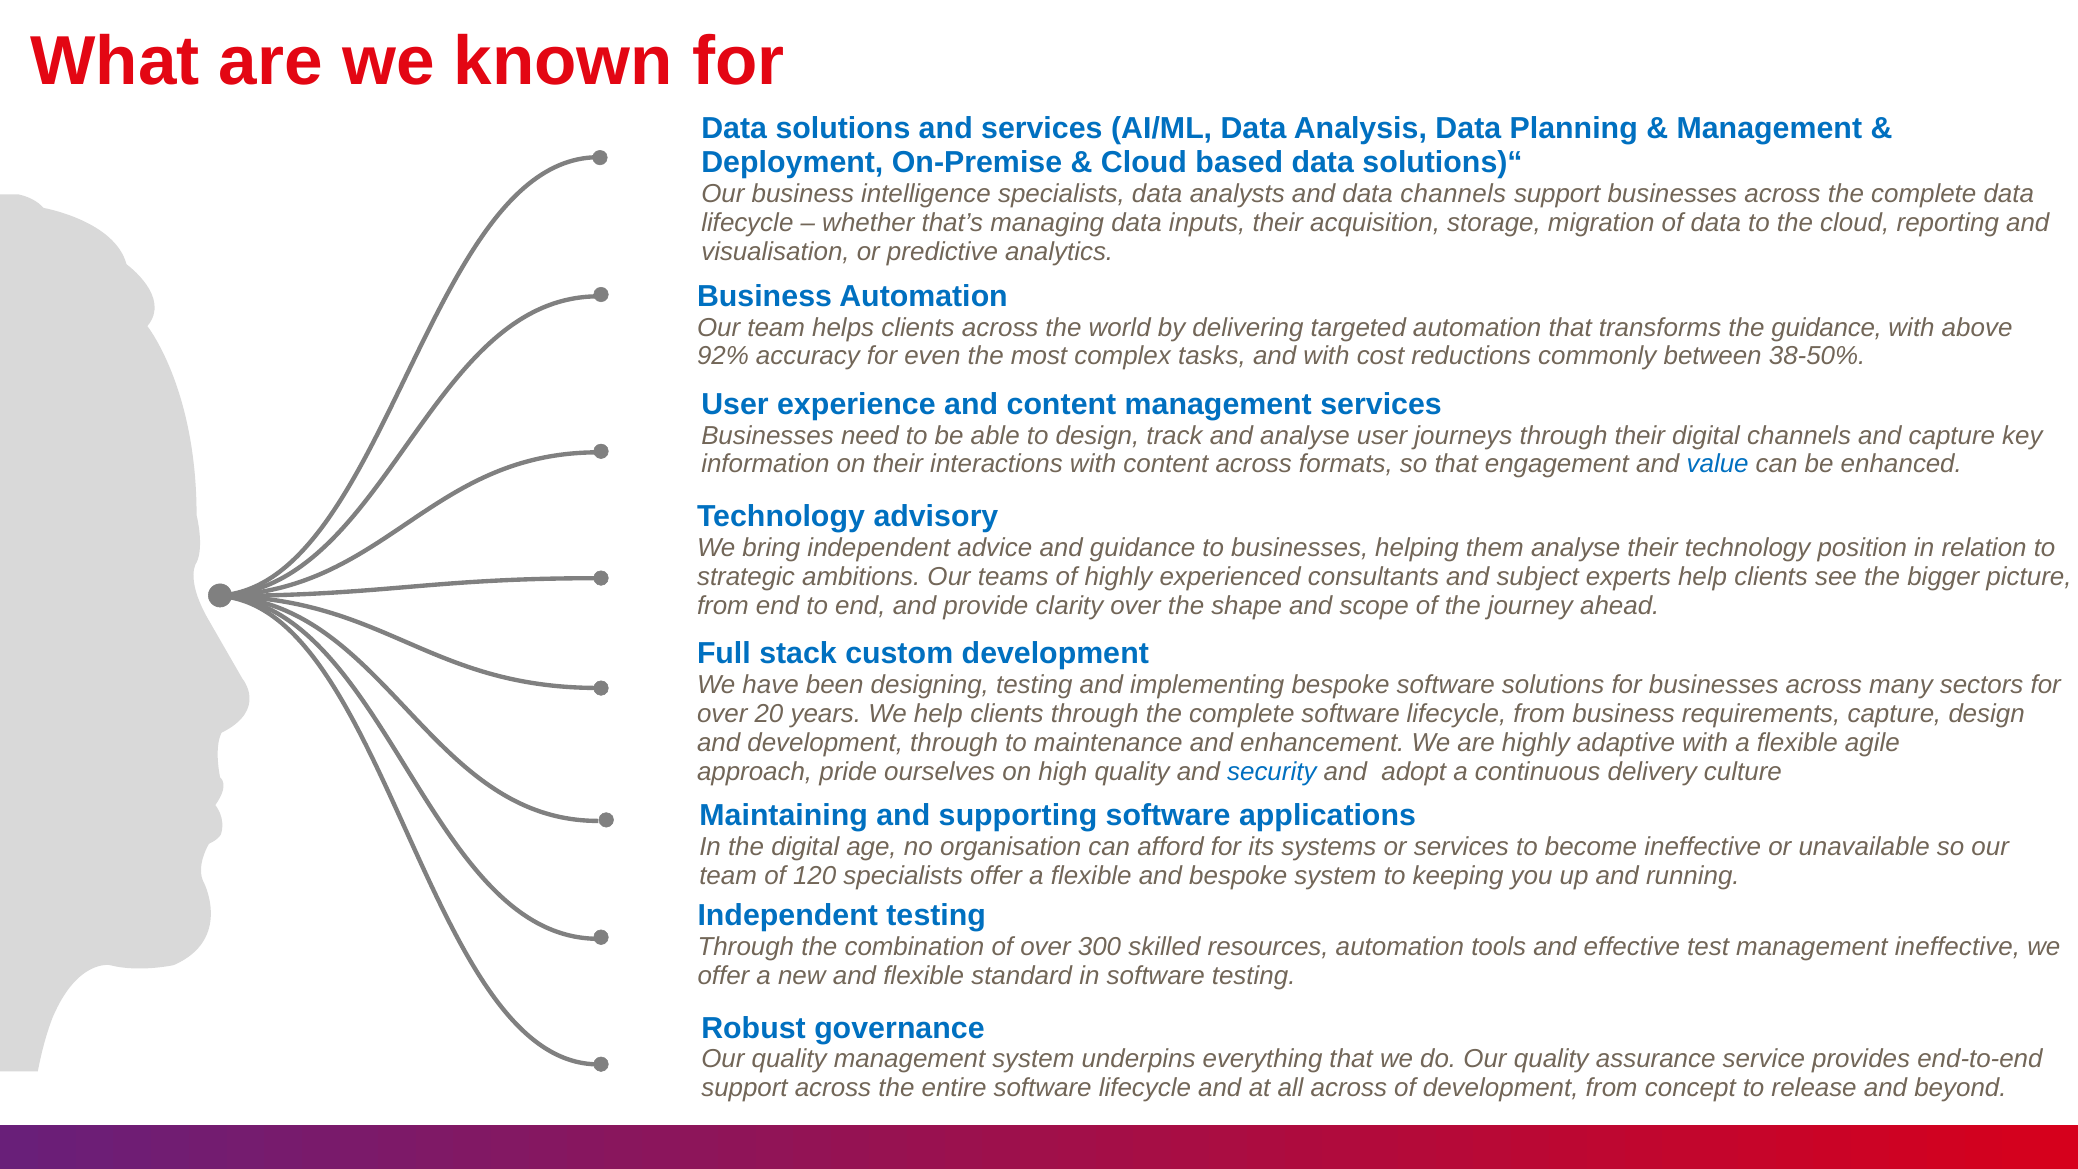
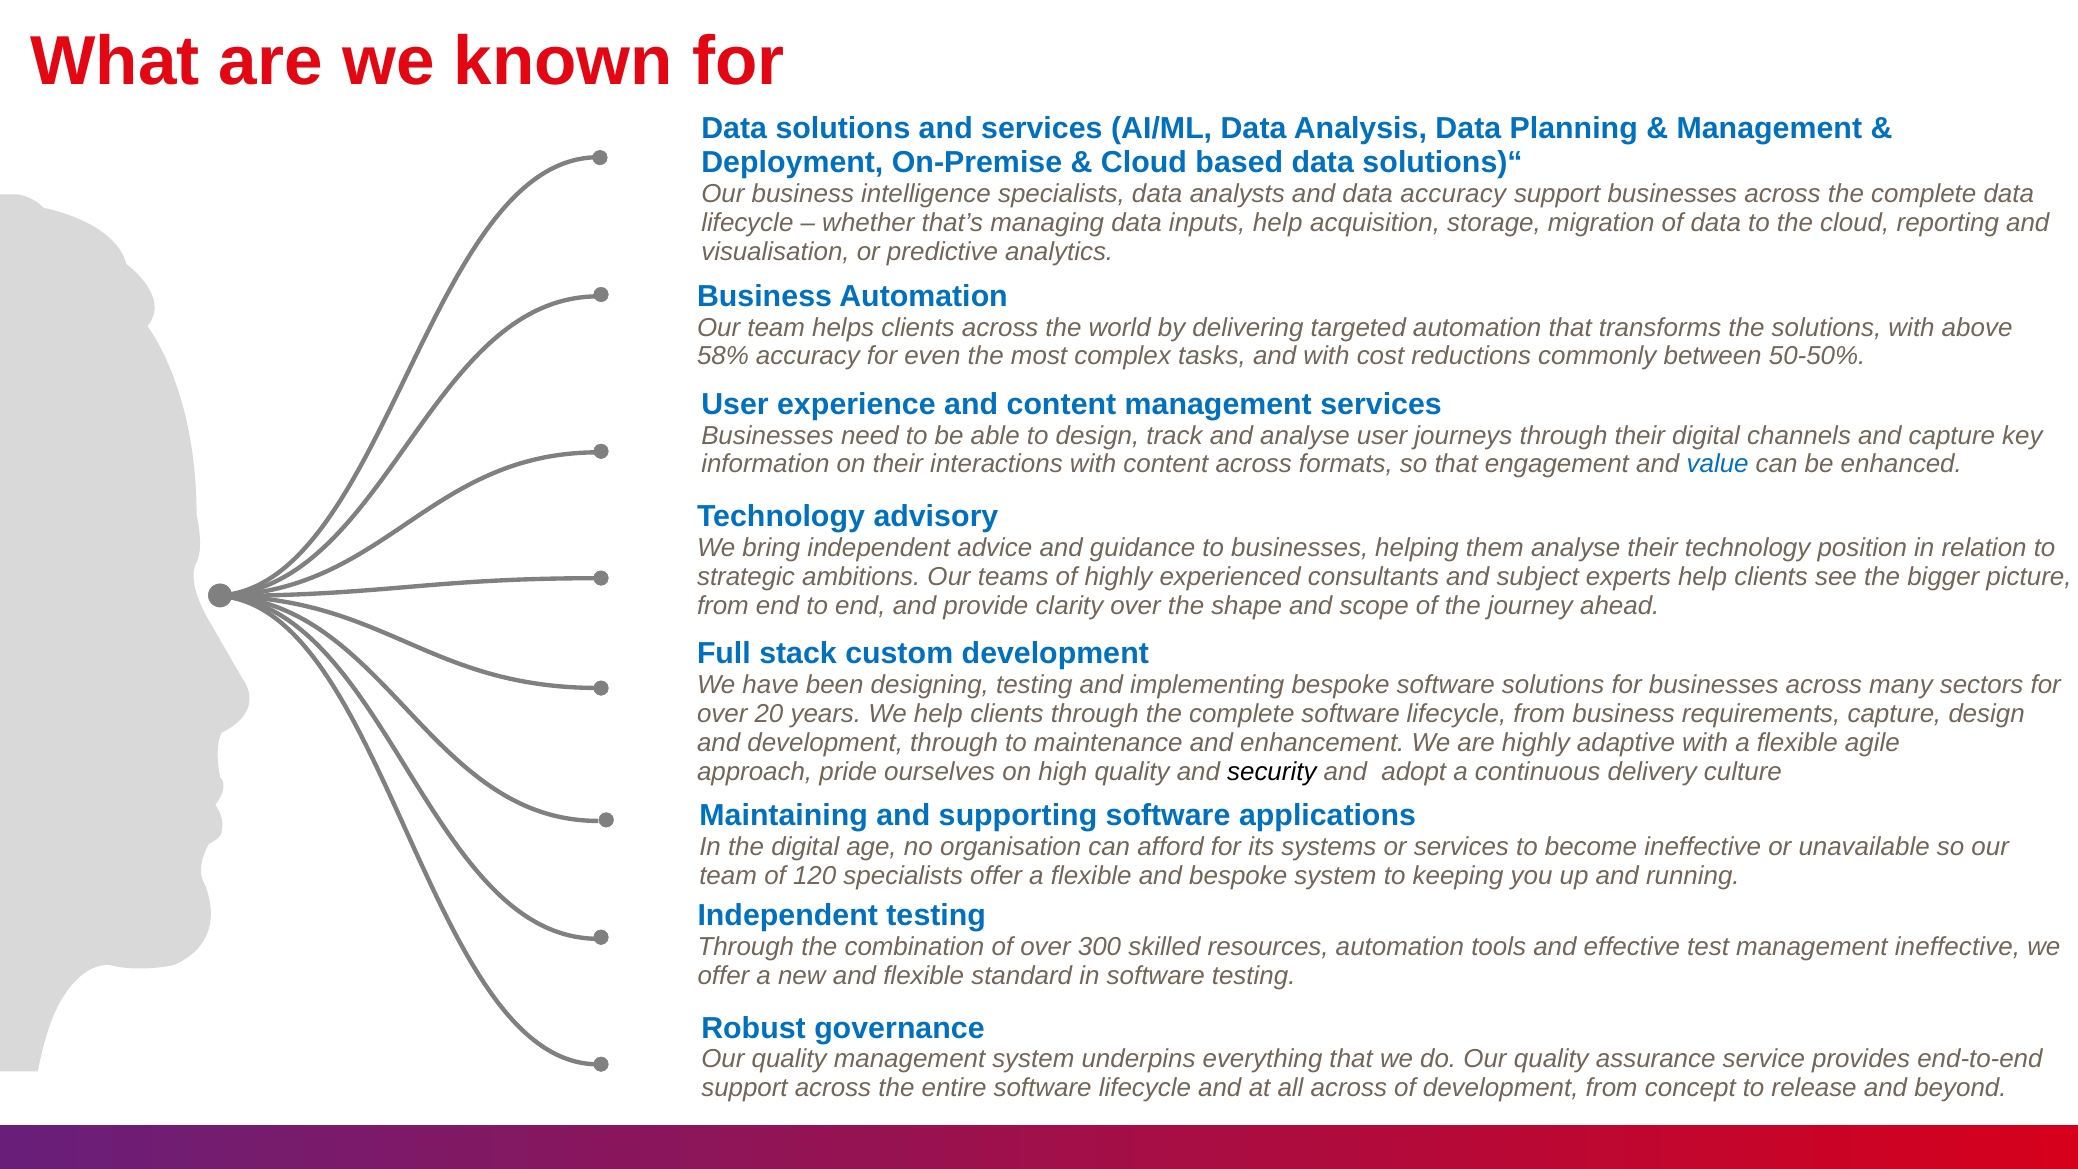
data channels: channels -> accuracy (1453, 194)
inputs their: their -> help (1278, 223)
the guidance: guidance -> solutions (1827, 327)
92%: 92% -> 58% (723, 356)
38-50%: 38-50% -> 50-50% (1817, 356)
security colour: blue -> black (1272, 772)
